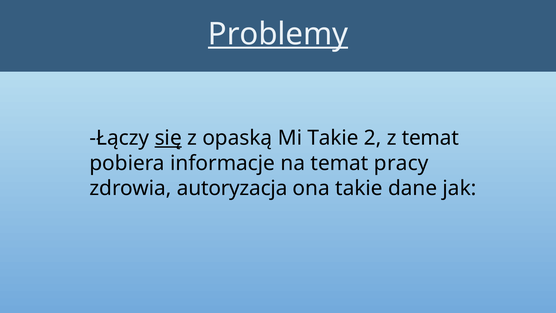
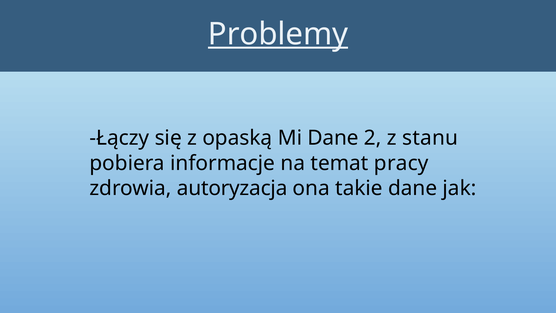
się underline: present -> none (168, 138)
Mi Takie: Takie -> Dane (333, 138)
z temat: temat -> stanu (430, 138)
